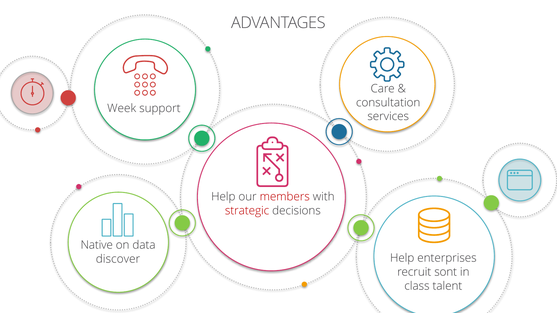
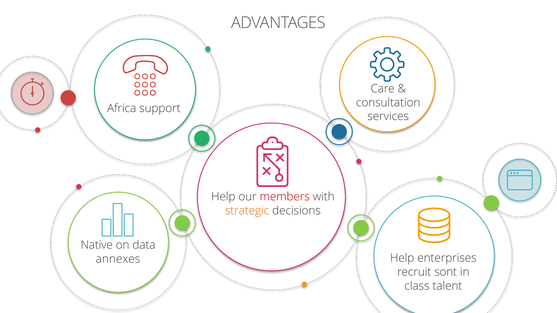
Week: Week -> Africa (122, 109)
strategic colour: red -> orange (247, 211)
discover: discover -> annexes (118, 259)
